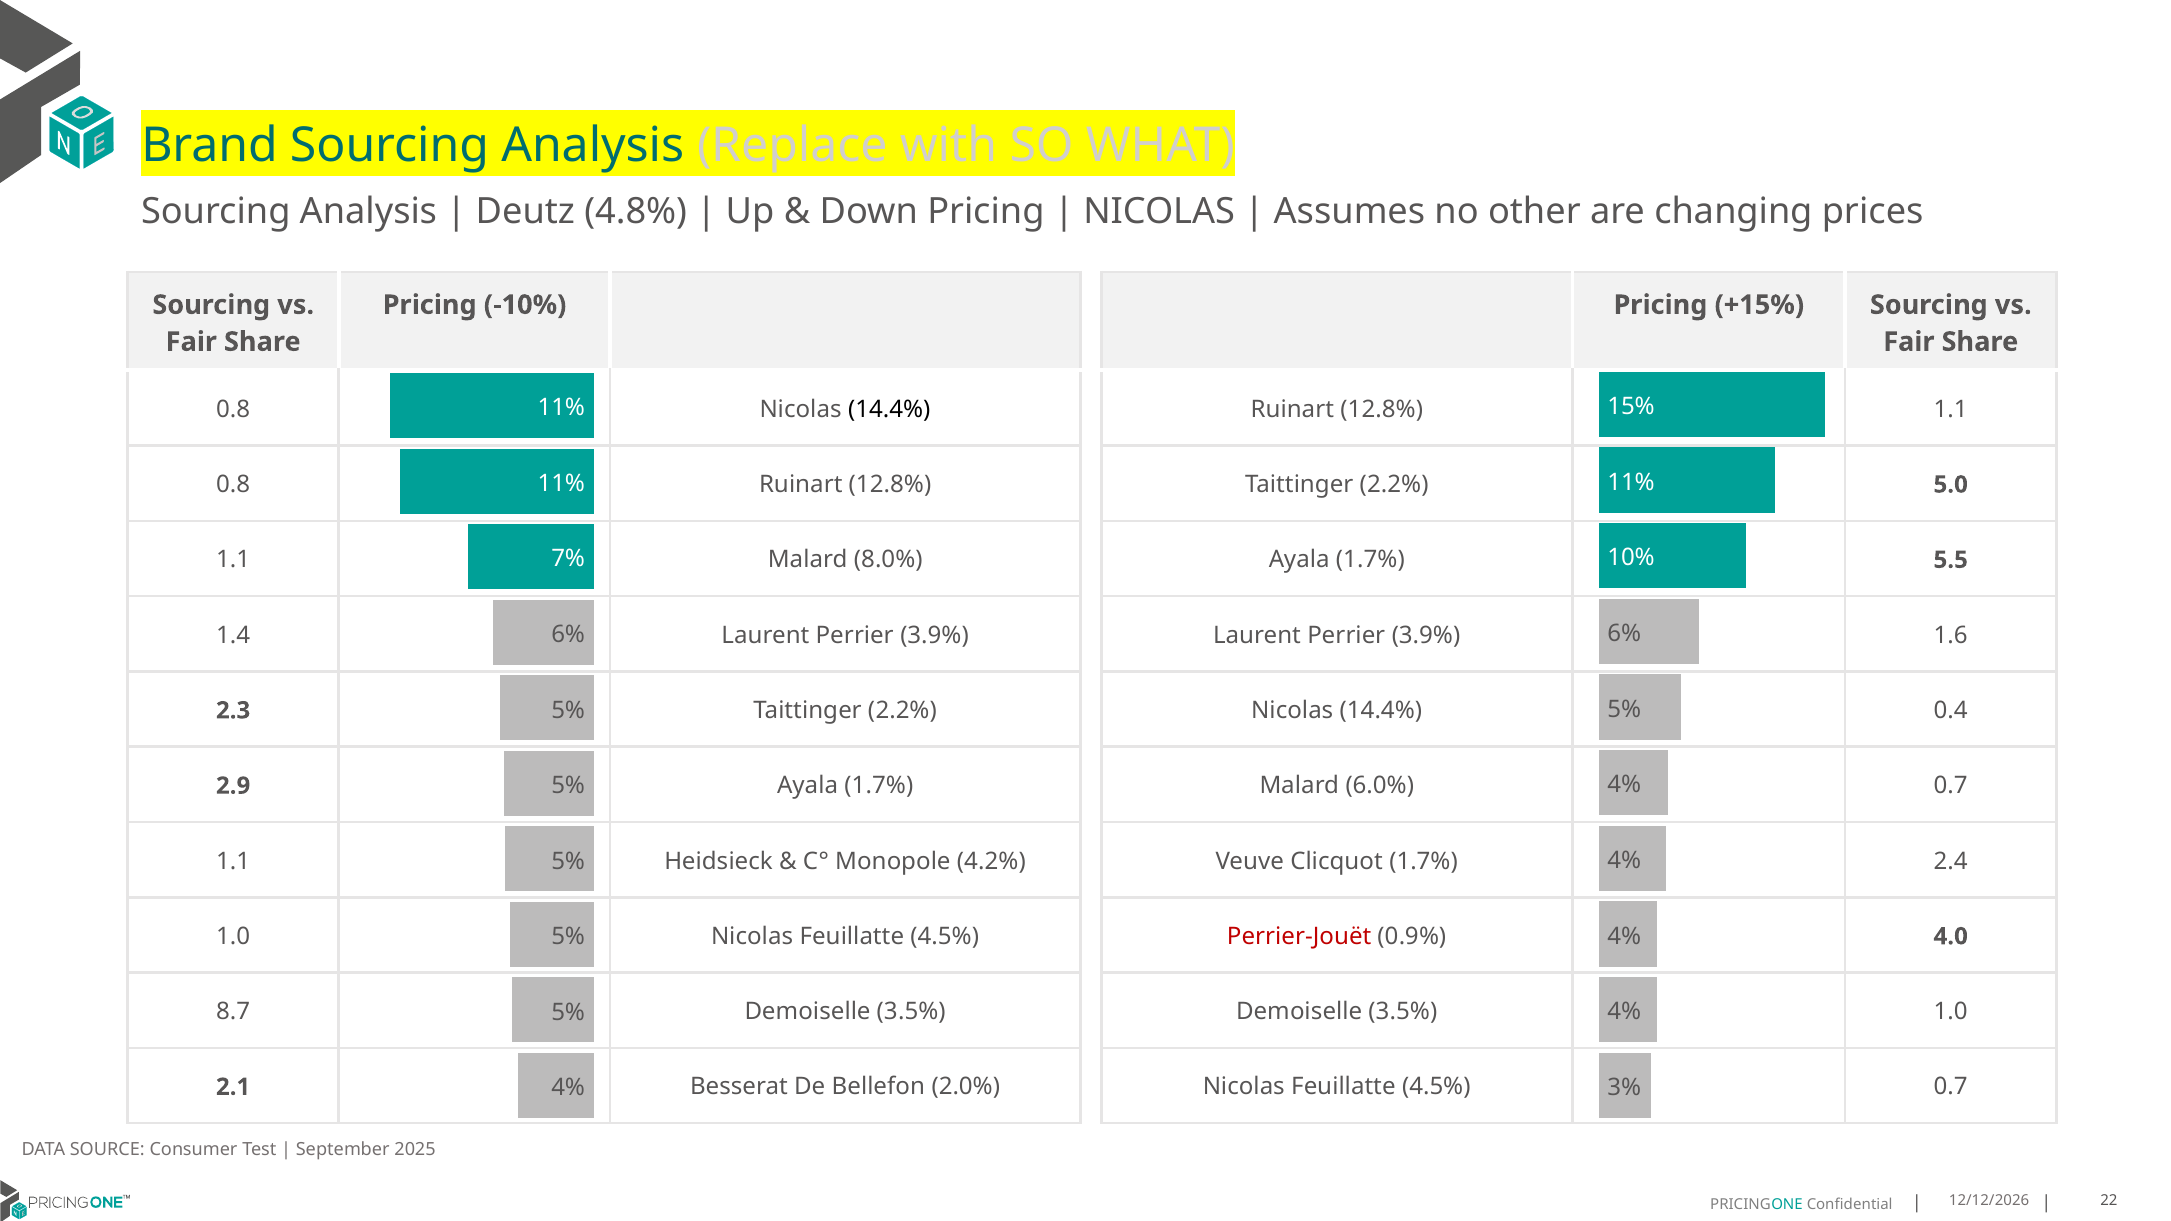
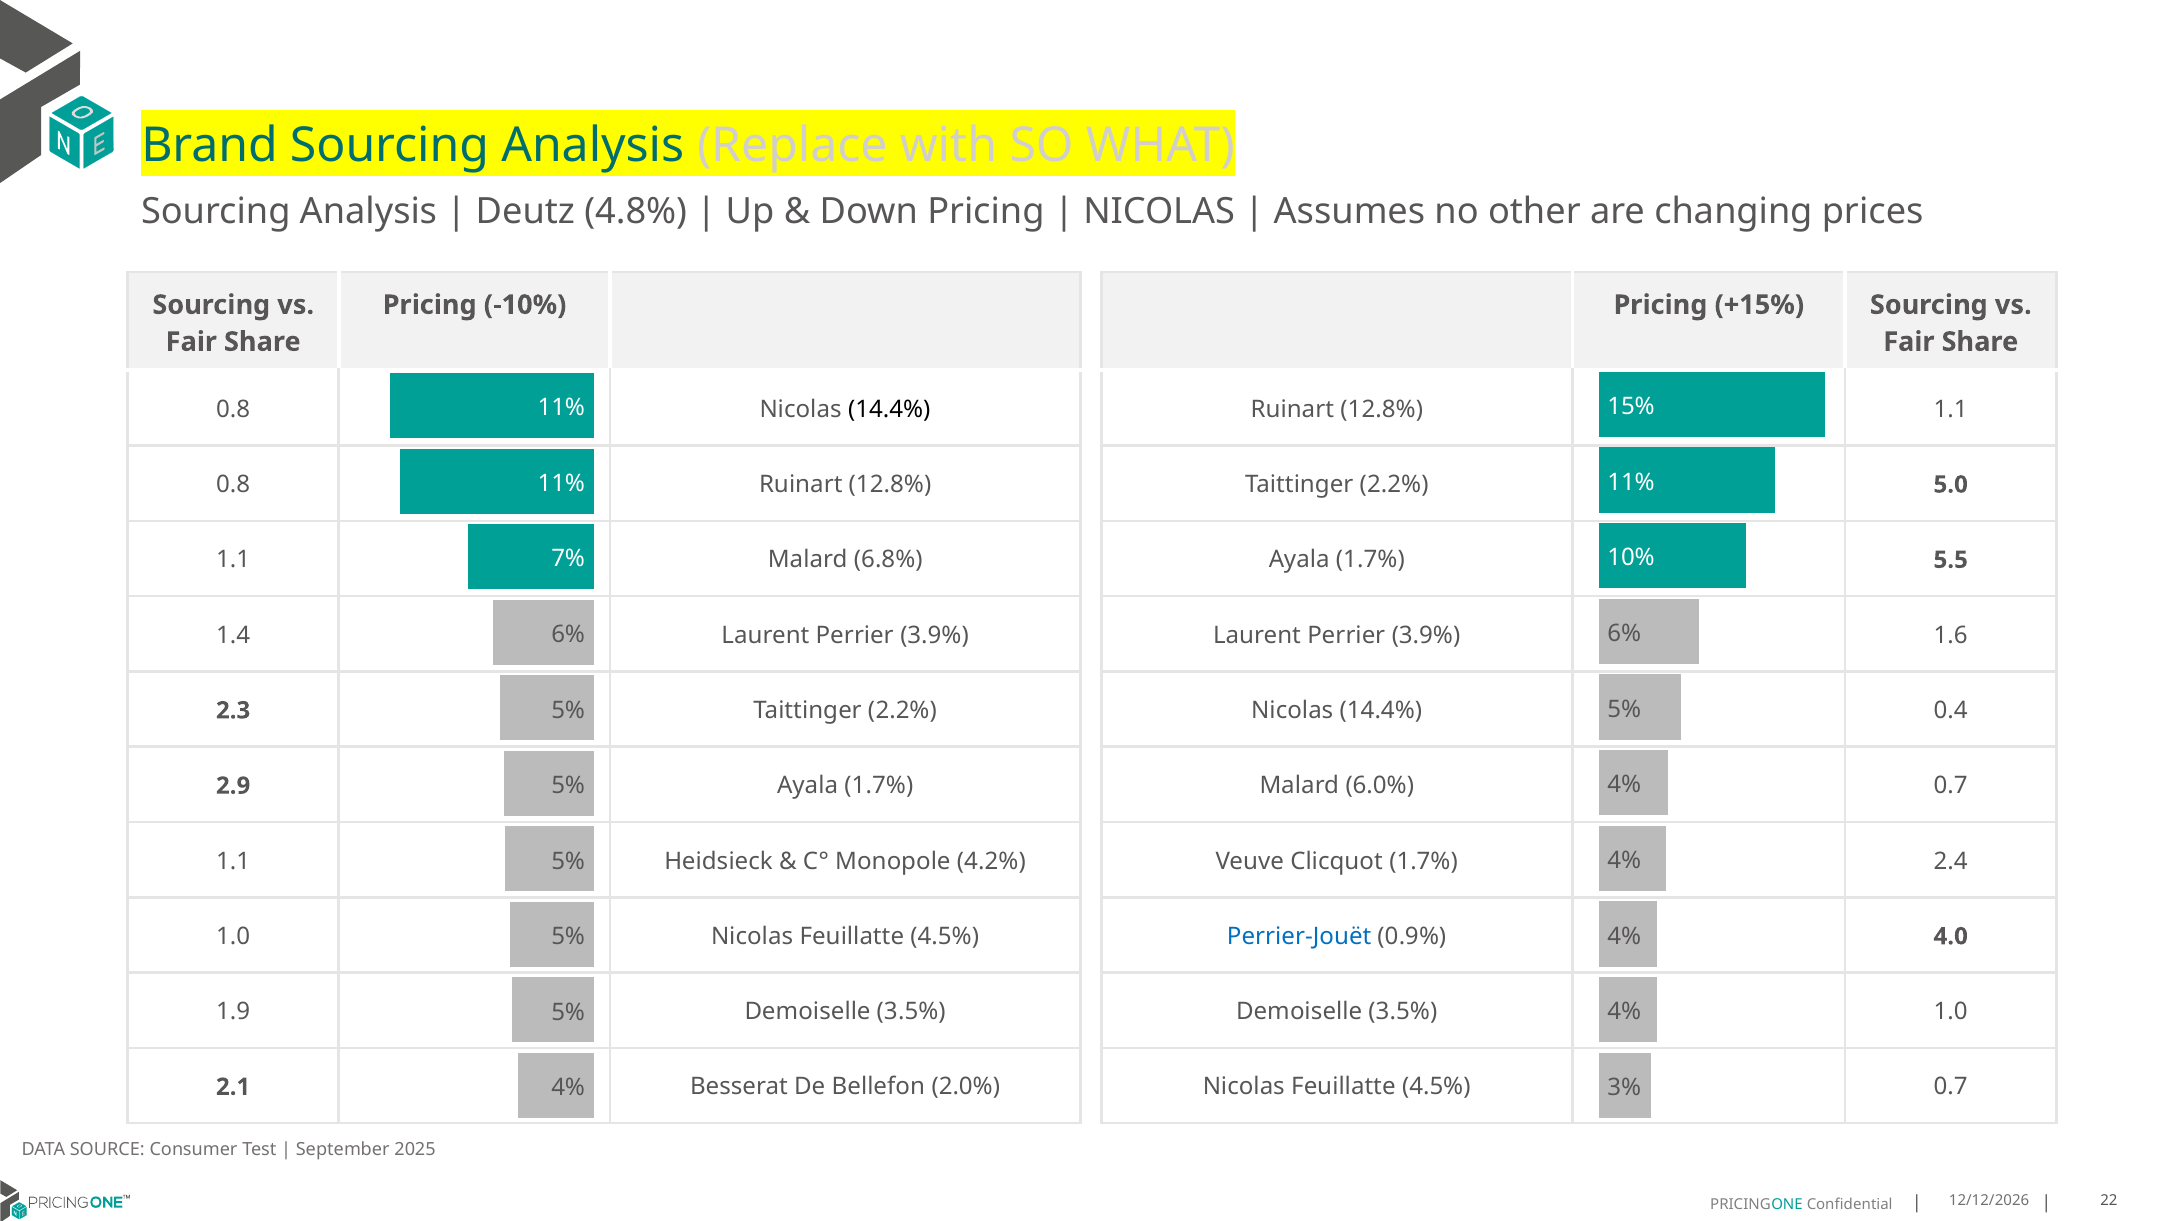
8.0%: 8.0% -> 6.8% (888, 560)
Perrier-Jouët colour: red -> blue (1299, 937)
8.7: 8.7 -> 1.9 (233, 1012)
